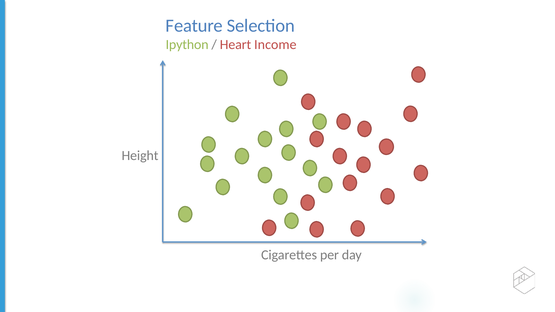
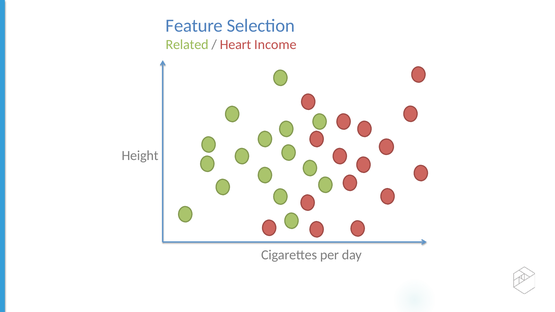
Ipython: Ipython -> Related (187, 45)
